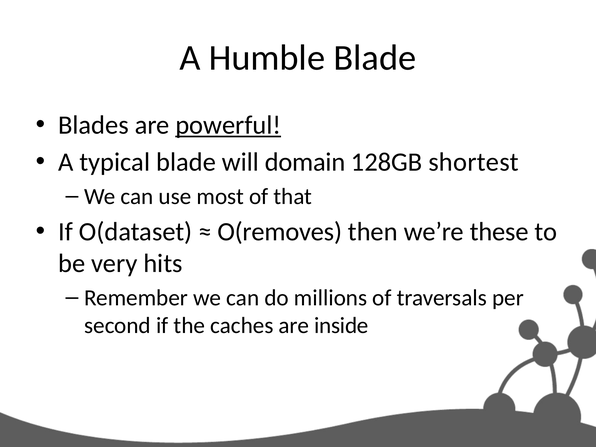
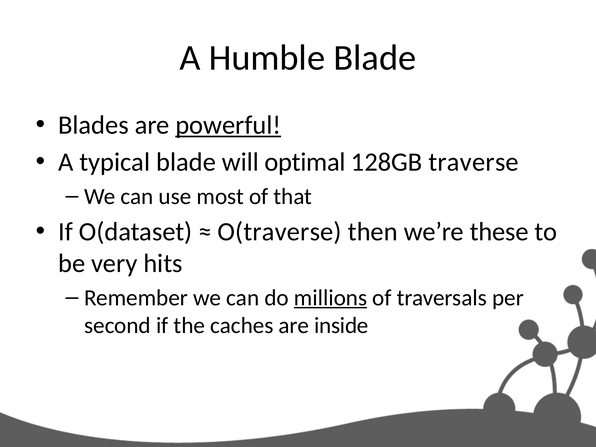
domain: domain -> optimal (305, 162)
shortest: shortest -> traverse (474, 162)
O(removes: O(removes -> O(traverse (280, 232)
millions underline: none -> present (331, 298)
